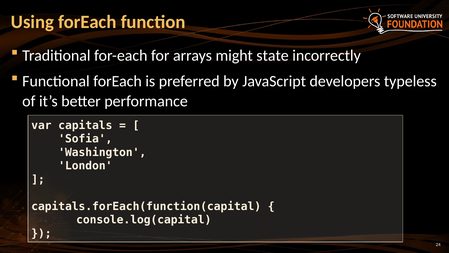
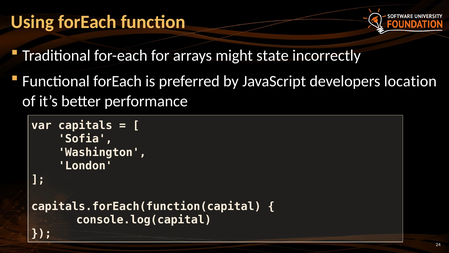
typeless: typeless -> location (410, 81)
